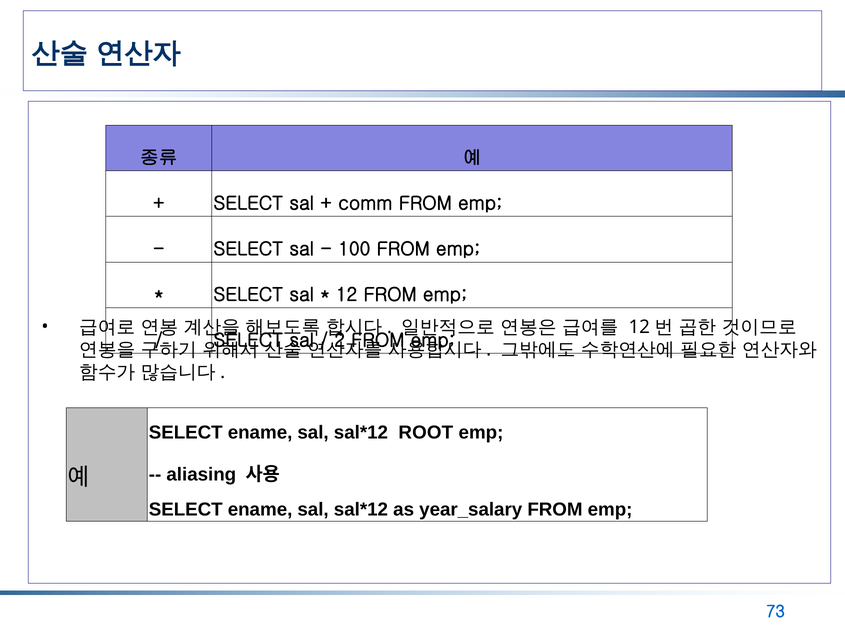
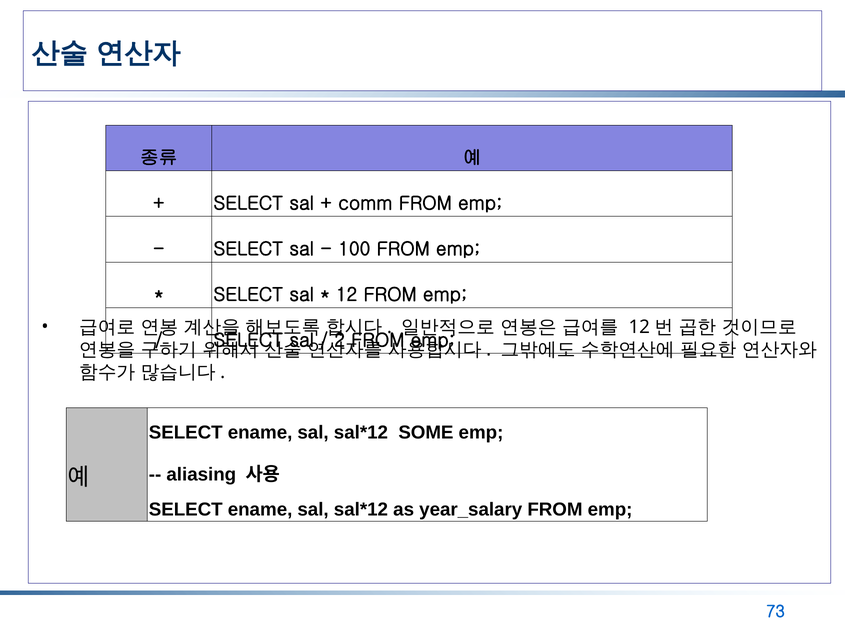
ROOT: ROOT -> SOME (426, 433)
